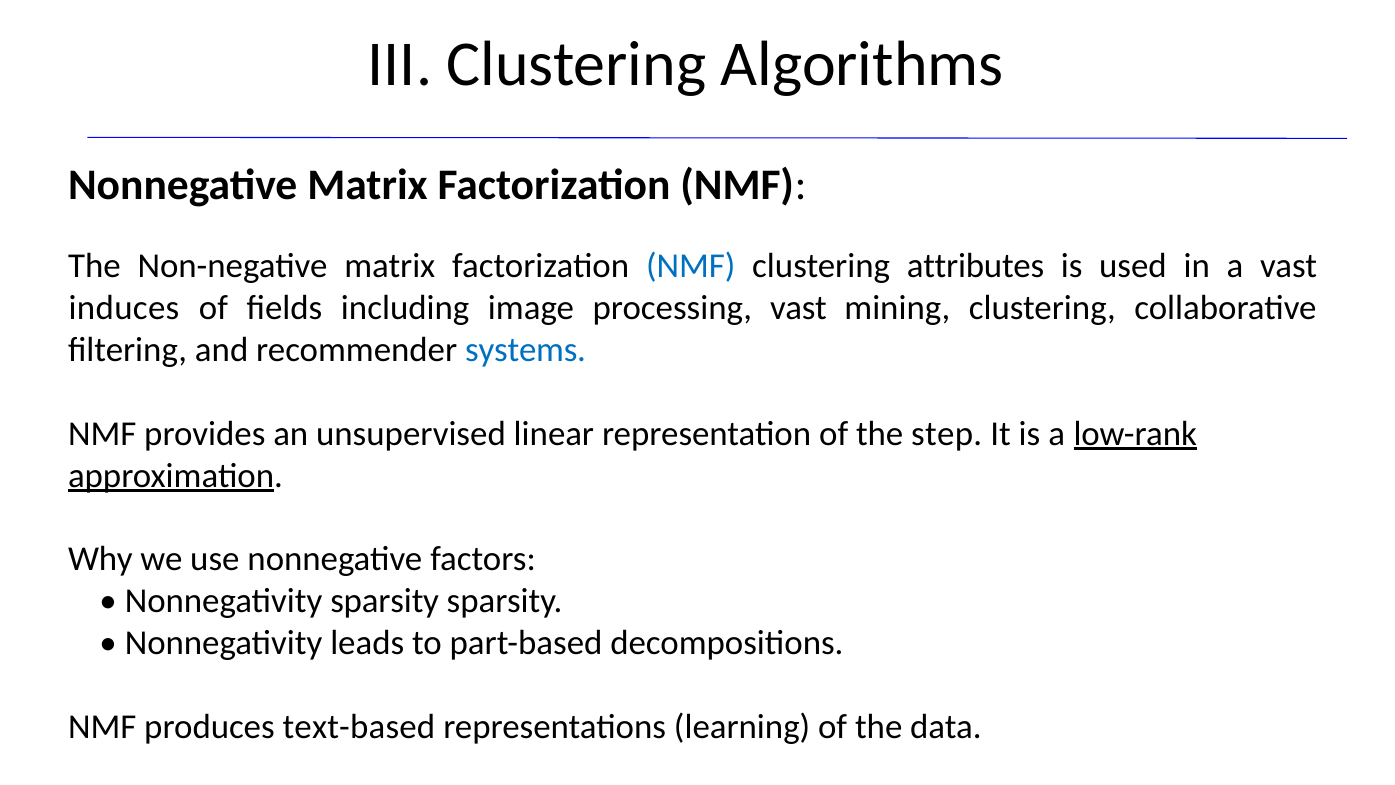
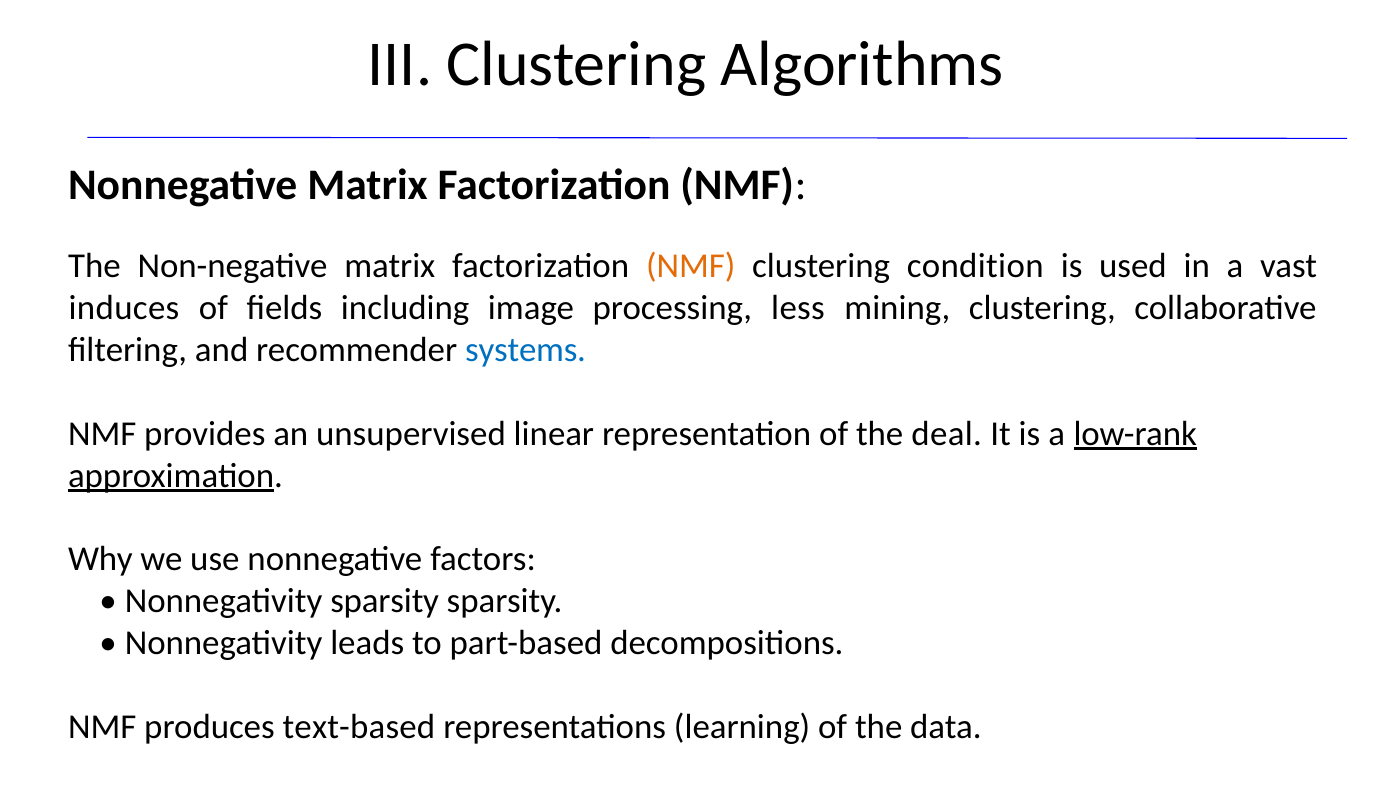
NMF colour: blue -> orange (691, 266)
attributes: attributes -> condition (975, 266)
processing vast: vast -> less (798, 308)
step: step -> deal (947, 434)
